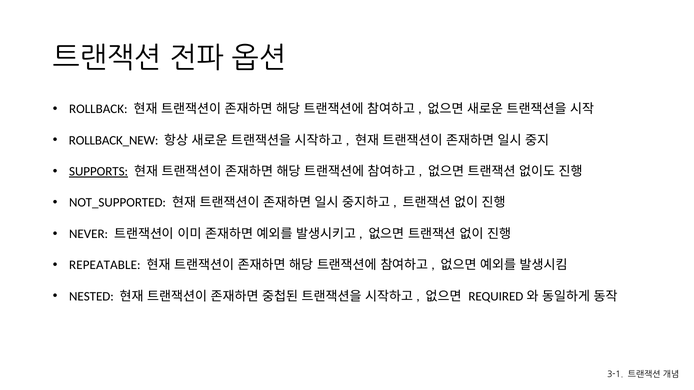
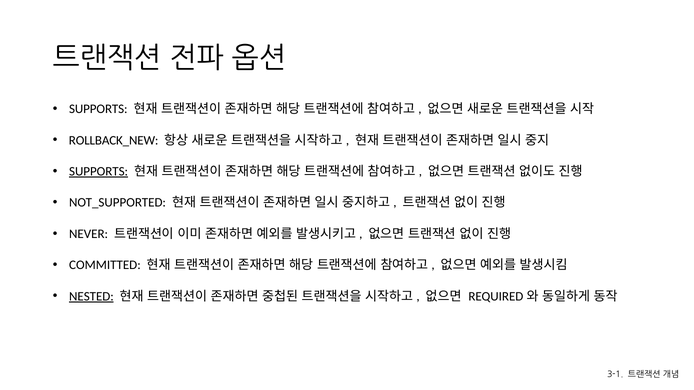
ROLLBACK: ROLLBACK -> SUPPORTS (98, 109)
REPEATABLE: REPEATABLE -> COMMITTED (105, 265)
NESTED underline: none -> present (91, 297)
